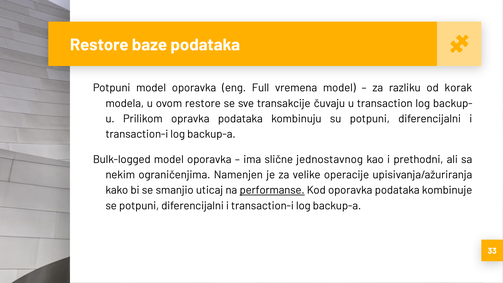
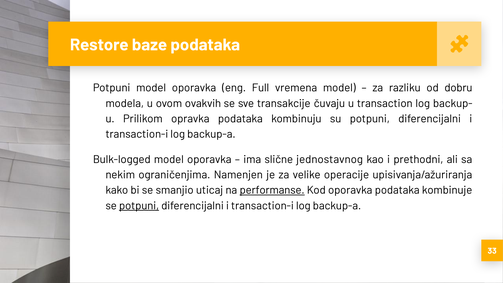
korak: korak -> dobru (458, 88)
ovom restore: restore -> ovakvih (203, 103)
potpuni underline: none -> present (139, 206)
